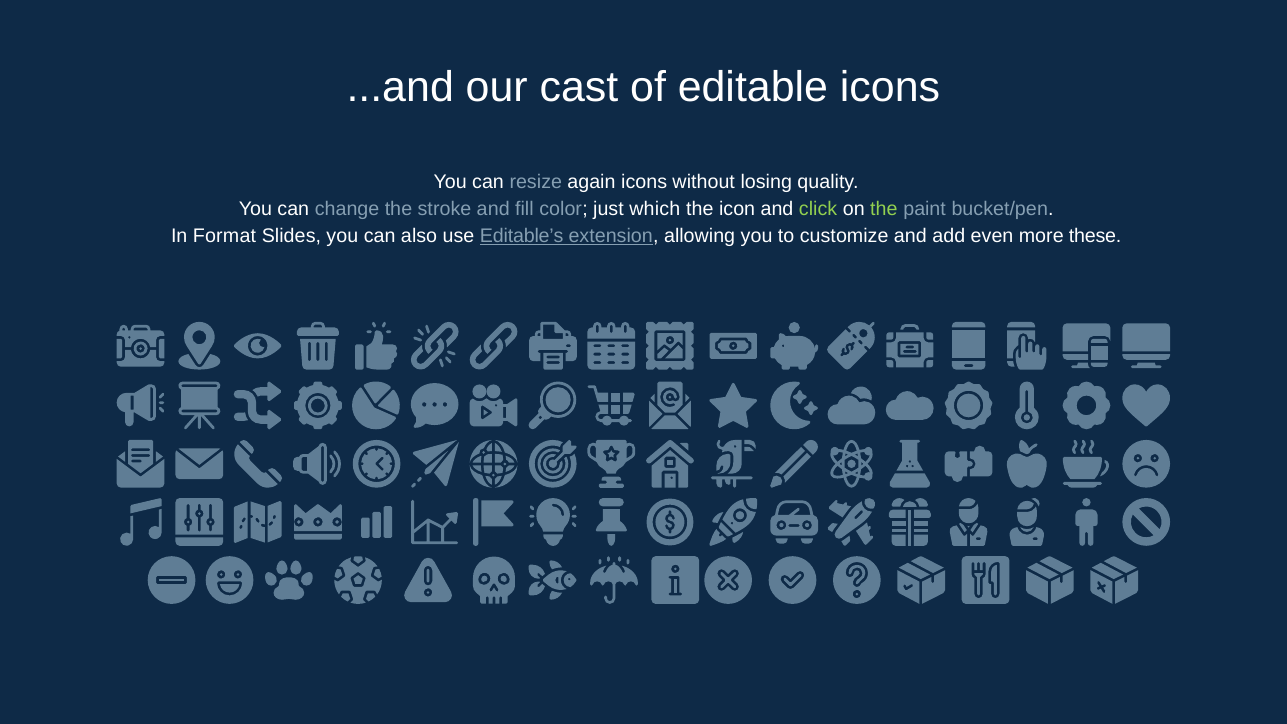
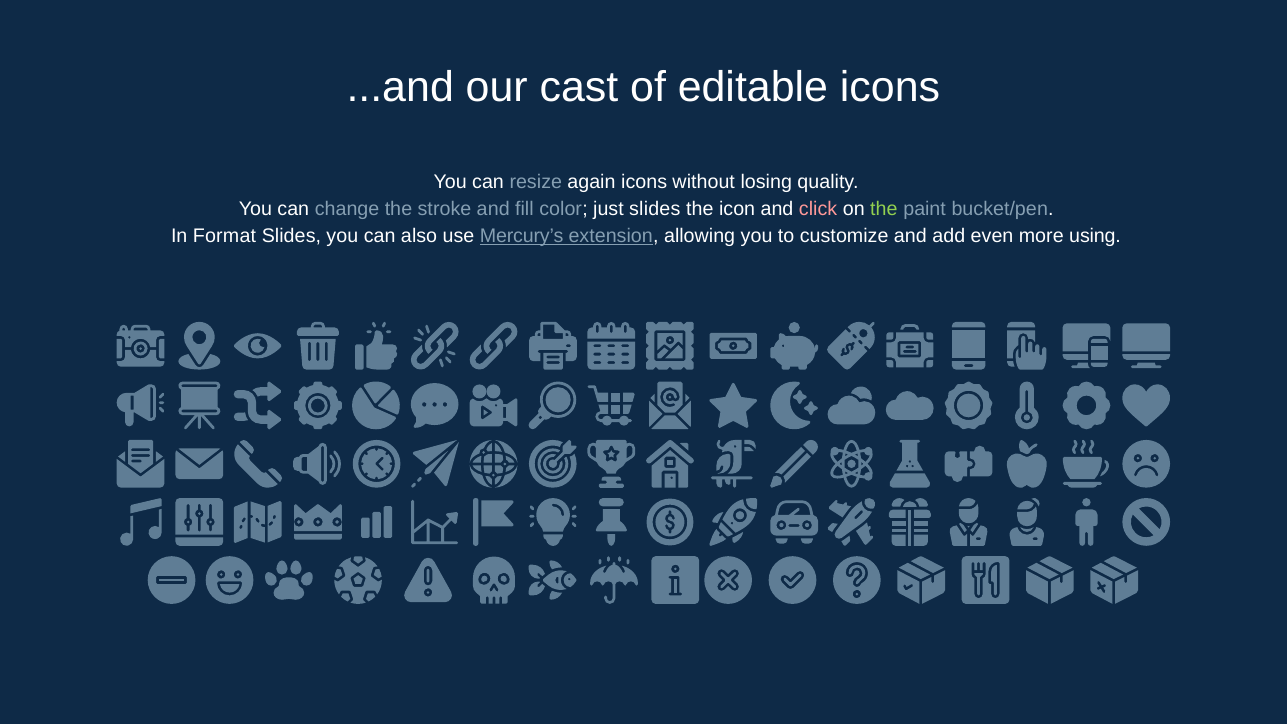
just which: which -> slides (655, 209)
click colour: light green -> pink (818, 209)
Editable’s: Editable’s -> Mercury’s (522, 236)
these: these -> using (1095, 236)
